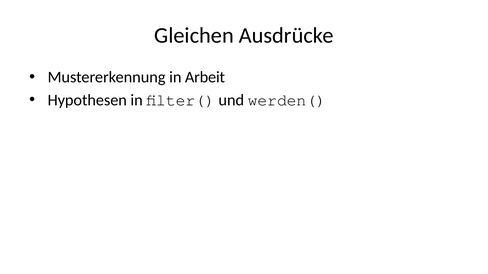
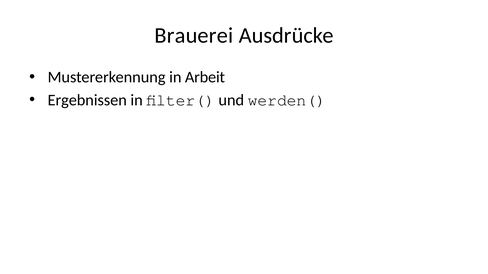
Gleichen: Gleichen -> Brauerei (194, 35)
Hypothesen: Hypothesen -> Ergebnissen (87, 100)
